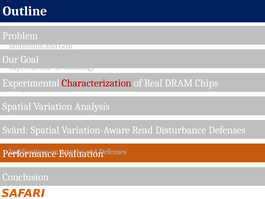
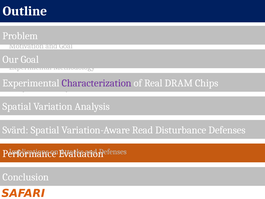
Characterization colour: red -> purple (97, 83)
